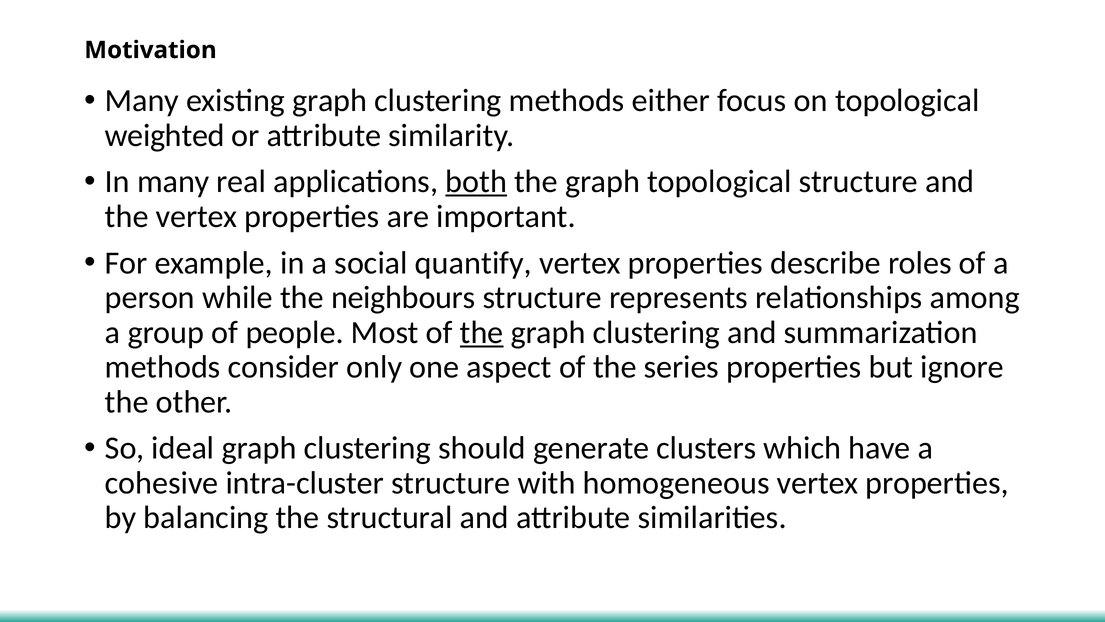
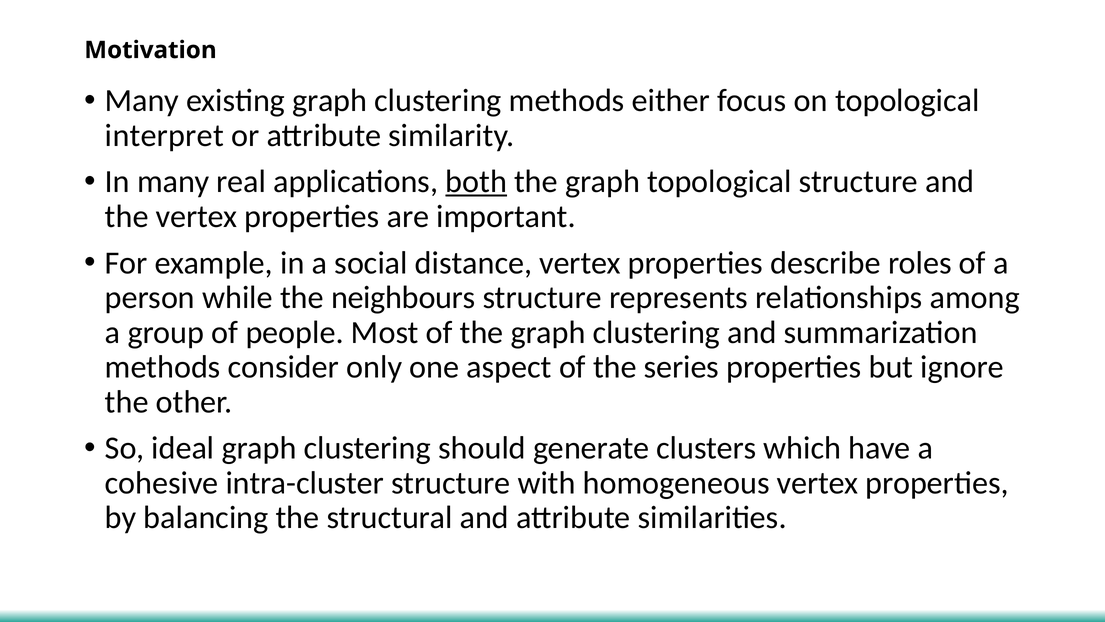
weighted: weighted -> interpret (164, 135)
quantify: quantify -> distance (474, 263)
the underline: present -> none (482, 332)
